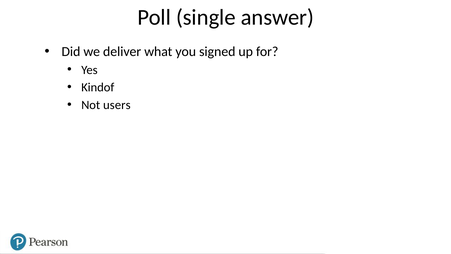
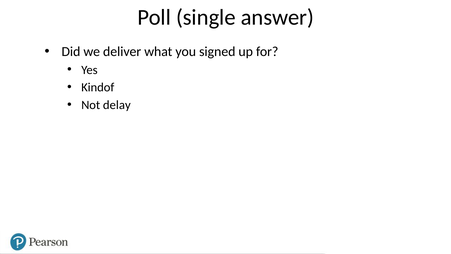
users: users -> delay (117, 105)
